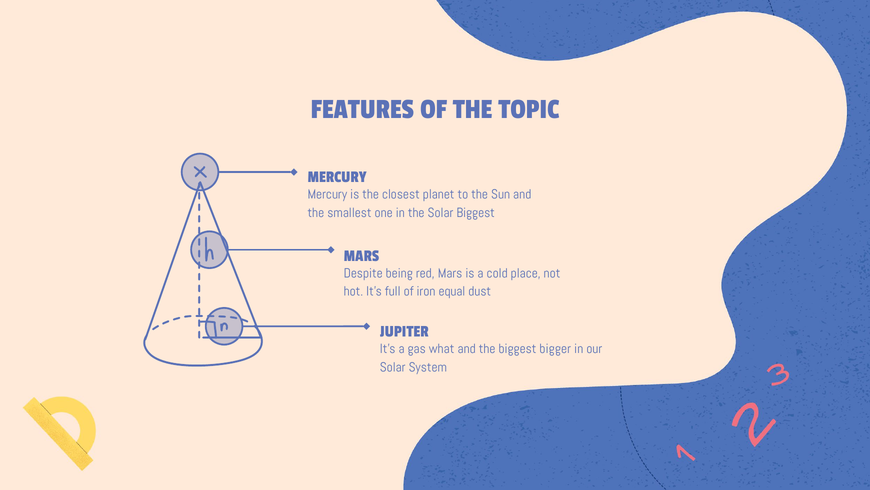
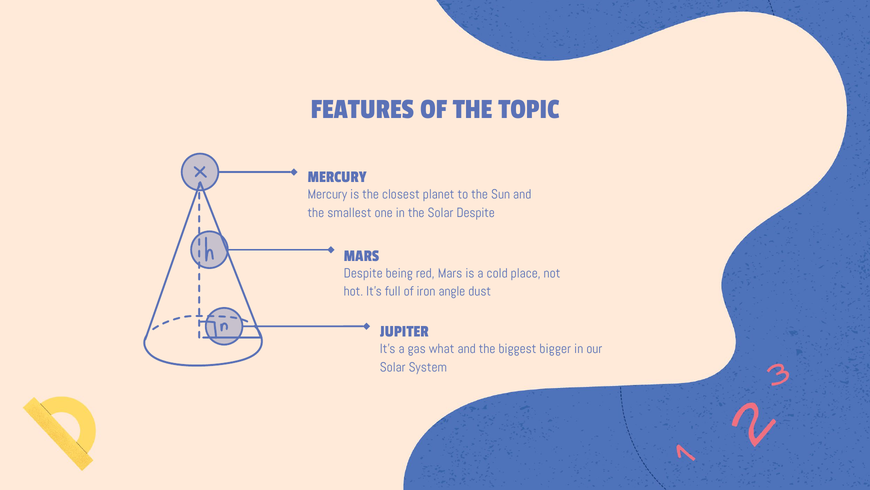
Solar Biggest: Biggest -> Despite (476, 212)
equal: equal -> angle (452, 291)
